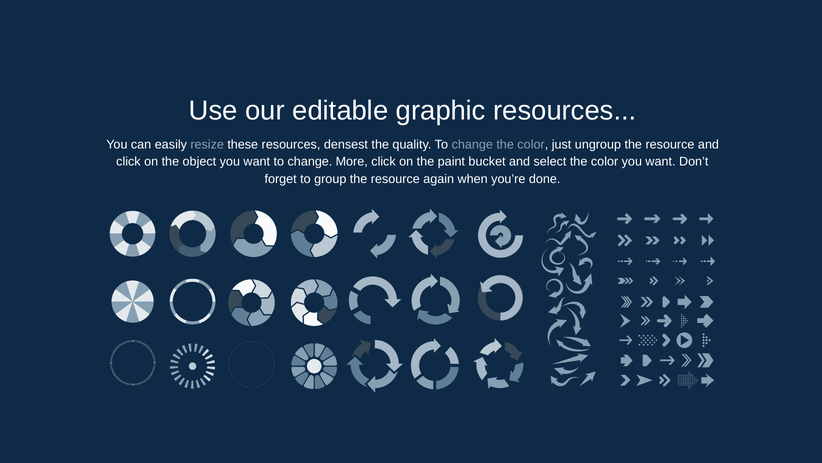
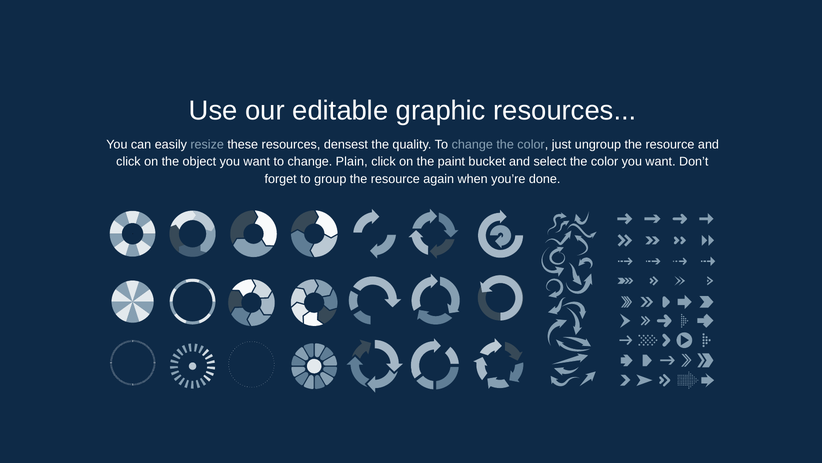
More: More -> Plain (352, 162)
